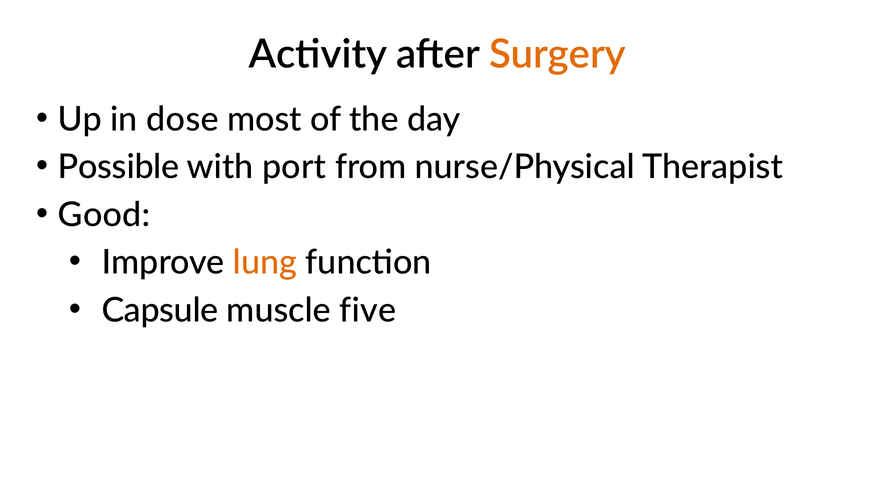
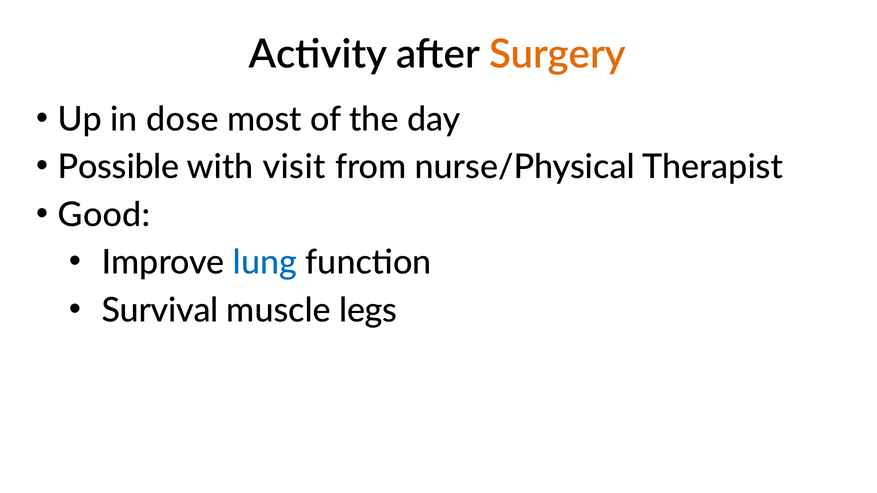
port: port -> visit (294, 167)
lung colour: orange -> blue (265, 263)
Capsule: Capsule -> Survival (160, 311)
five: five -> legs (368, 311)
